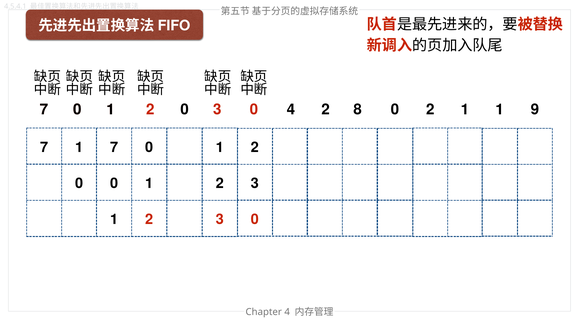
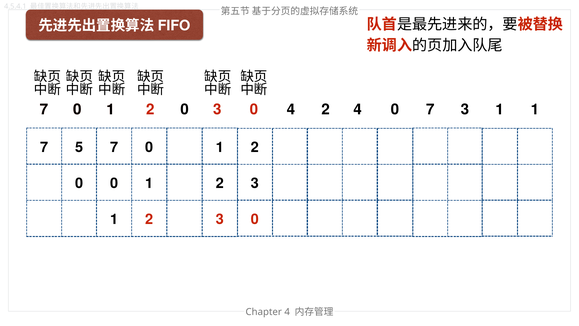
2 8: 8 -> 4 (358, 109)
2: 2 -> 7 (430, 109)
4 1: 1 -> 3 (465, 109)
1 9: 9 -> 1 (535, 109)
7 1: 1 -> 5 (79, 147)
